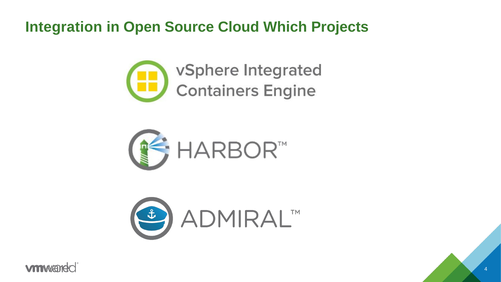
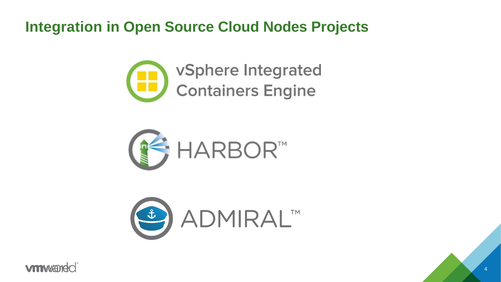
Which: Which -> Nodes (285, 27)
